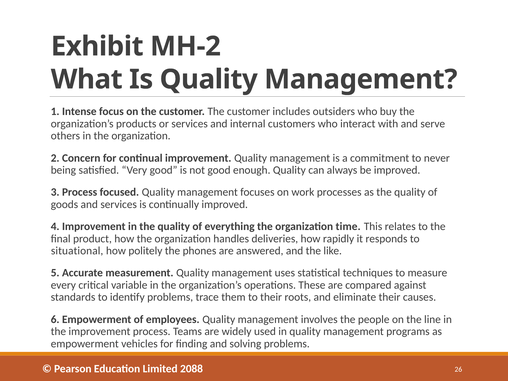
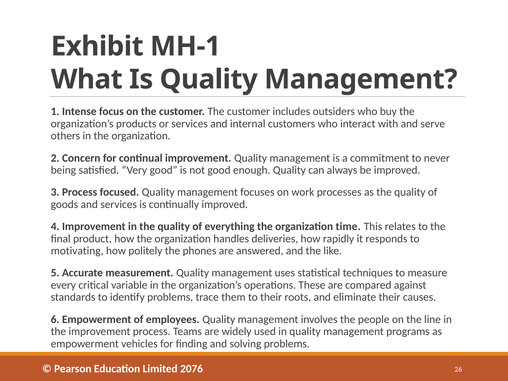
MH-2: MH-2 -> MH-1 (185, 46)
situational: situational -> motivating (77, 251)
2088: 2088 -> 2076 (192, 369)
